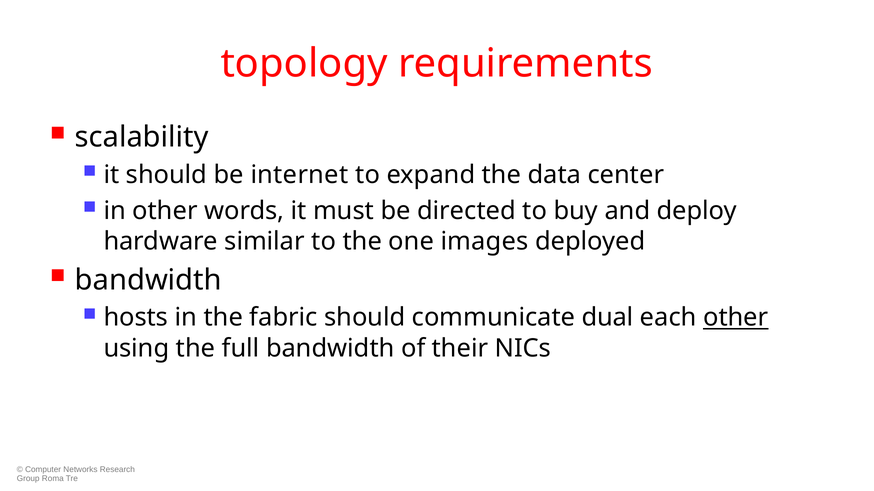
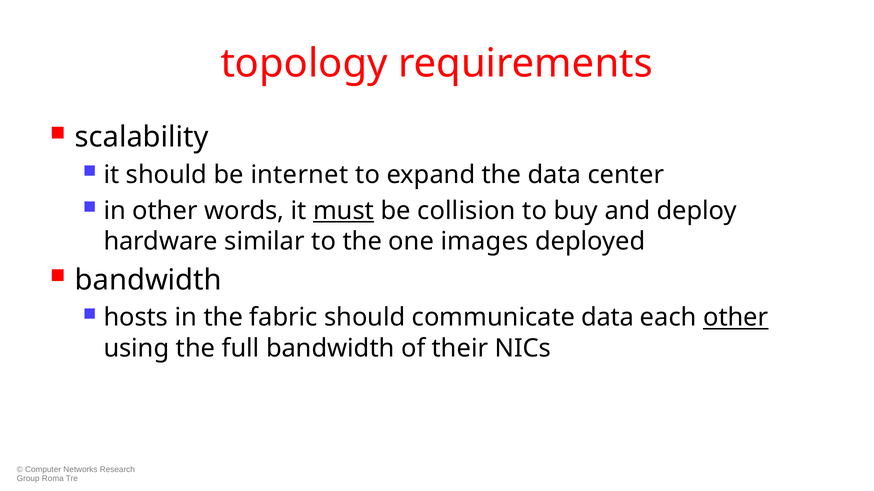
must underline: none -> present (344, 211)
directed: directed -> collision (466, 211)
communicate dual: dual -> data (608, 318)
